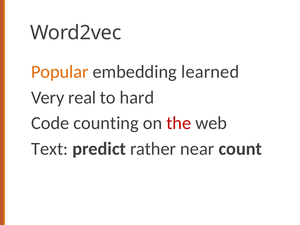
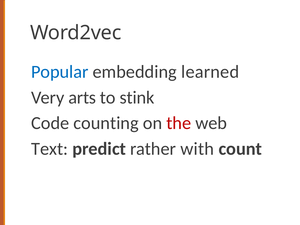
Popular colour: orange -> blue (60, 72)
real: real -> arts (82, 98)
hard: hard -> stink (137, 98)
near: near -> with (197, 149)
